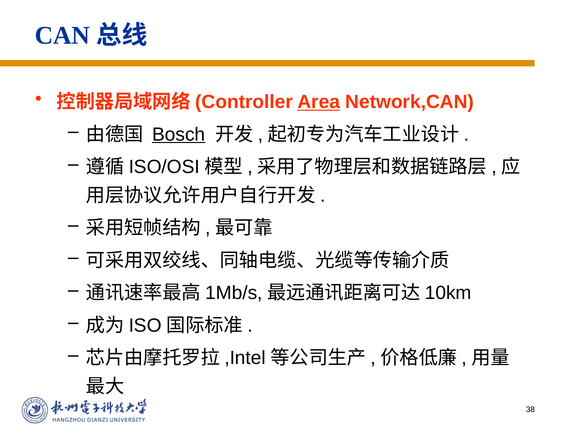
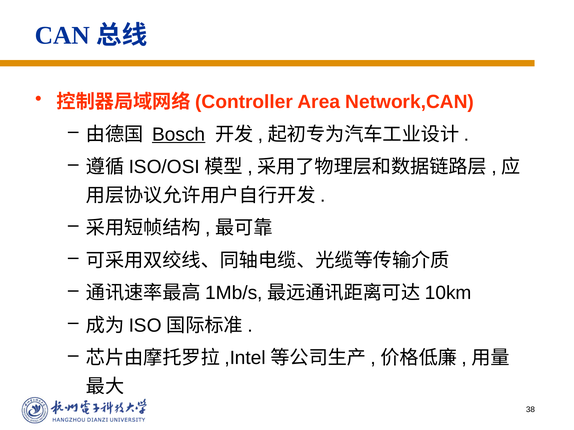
Area underline: present -> none (319, 102)
